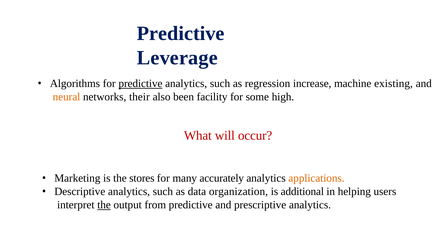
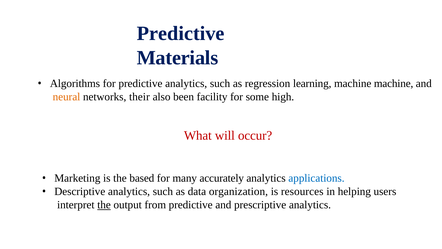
Leverage: Leverage -> Materials (178, 58)
predictive underline: present -> none (140, 83)
increase: increase -> learning (312, 83)
machine existing: existing -> machine (394, 83)
stores: stores -> based (142, 178)
applications colour: orange -> blue (316, 178)
additional: additional -> resources (302, 191)
